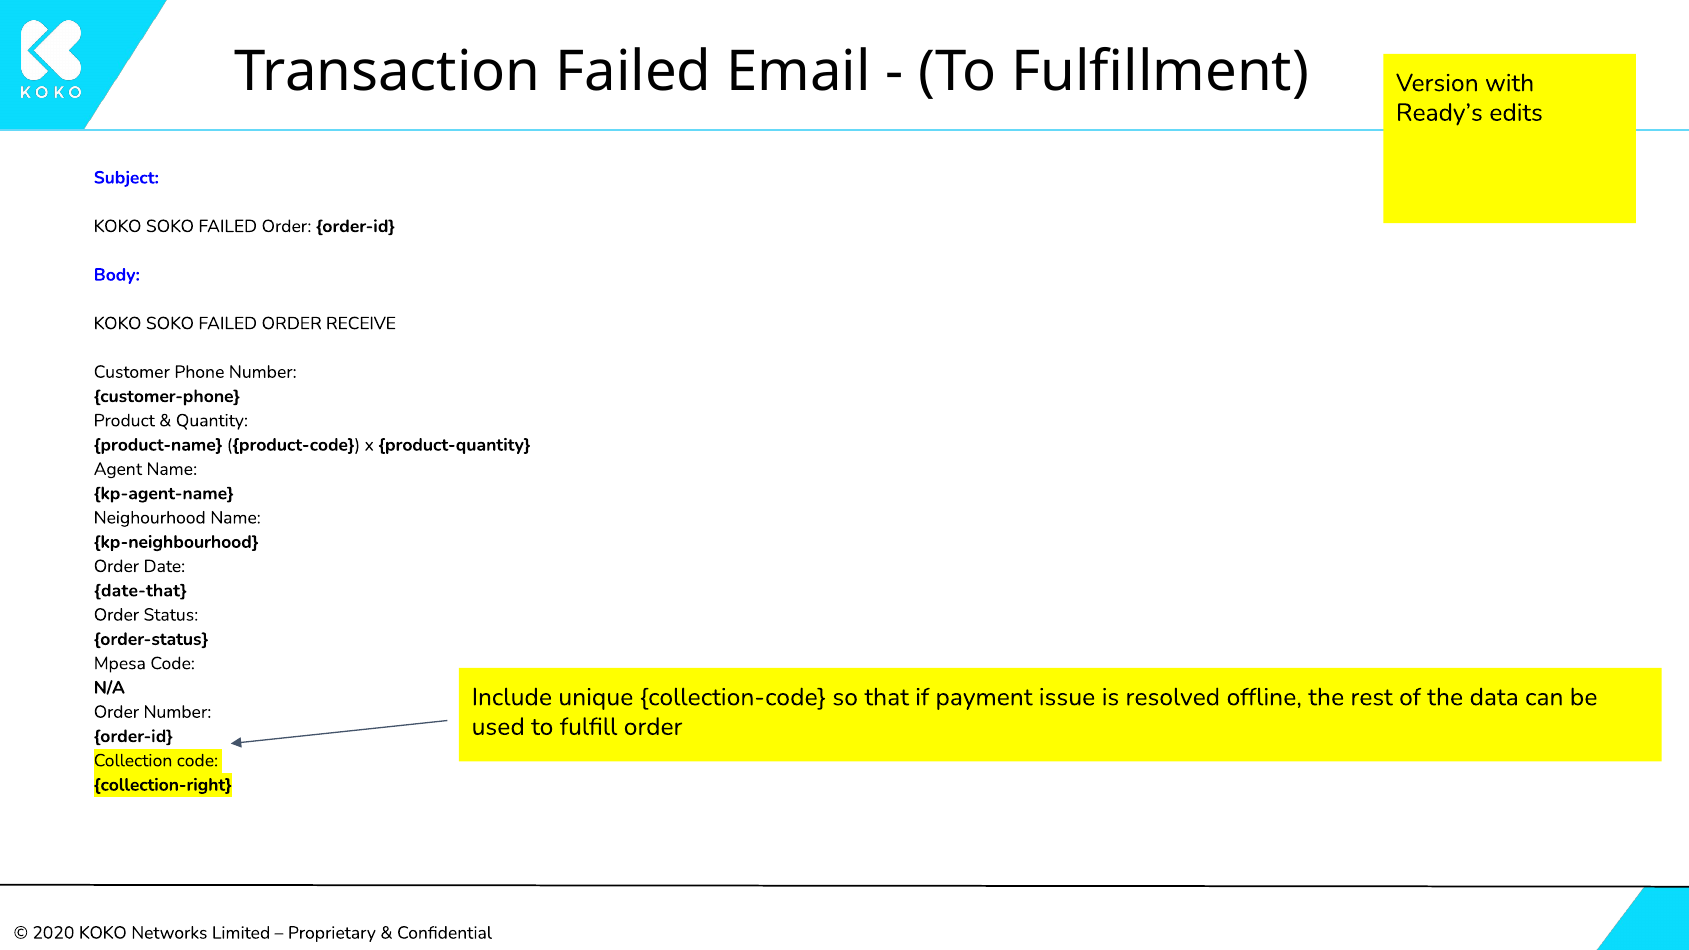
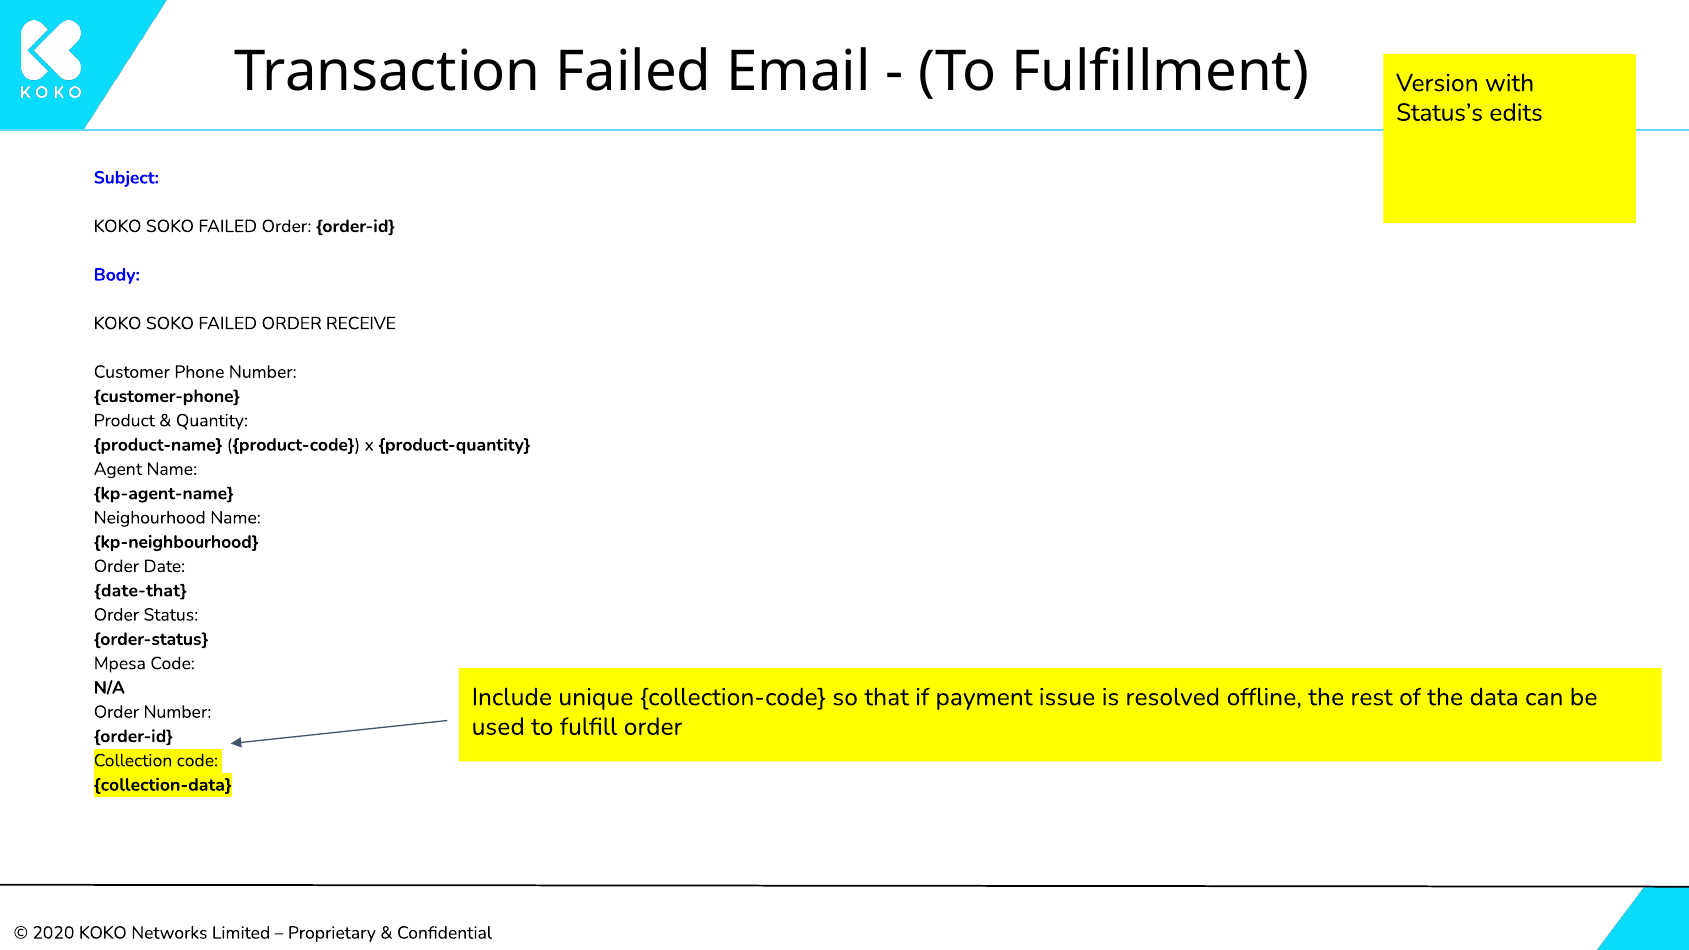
Ready’s: Ready’s -> Status’s (1440, 113)
collection-right: collection-right -> collection-data (163, 785)
